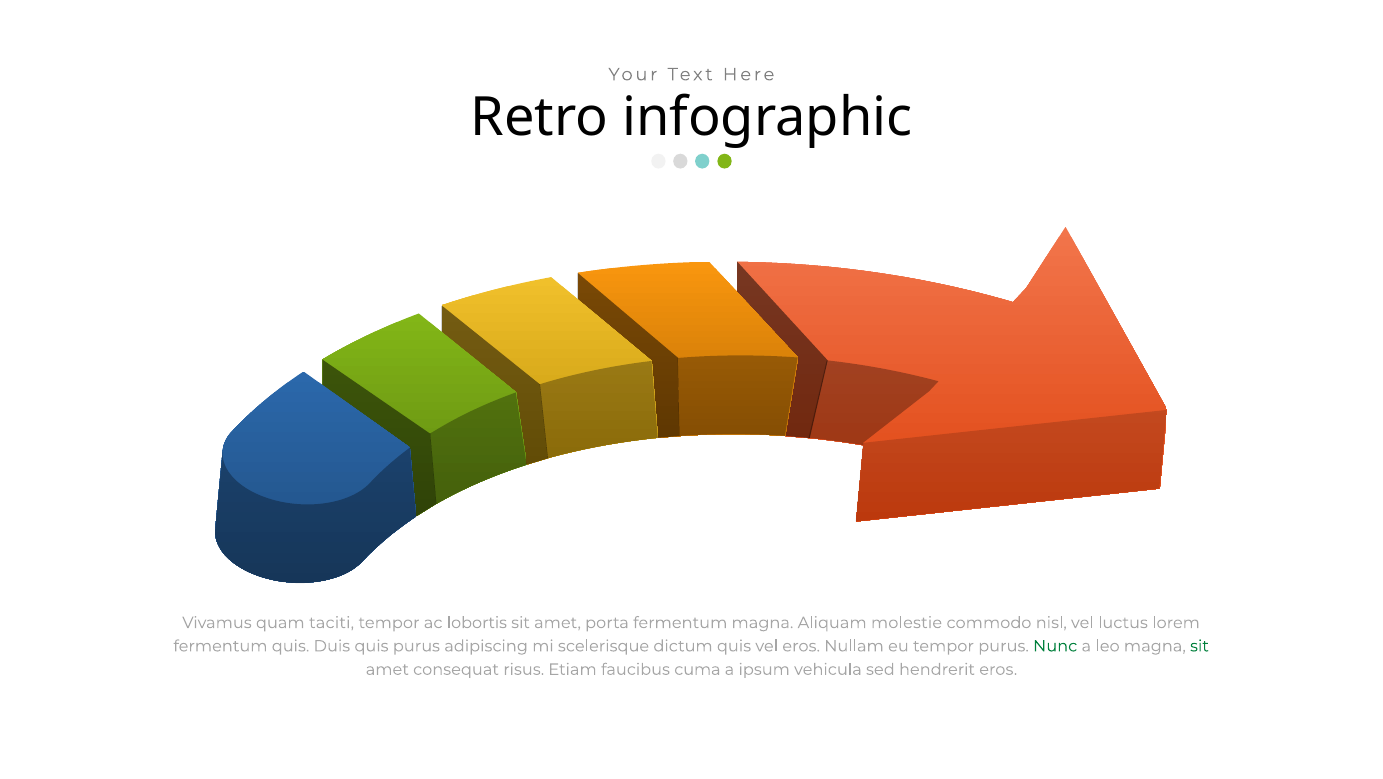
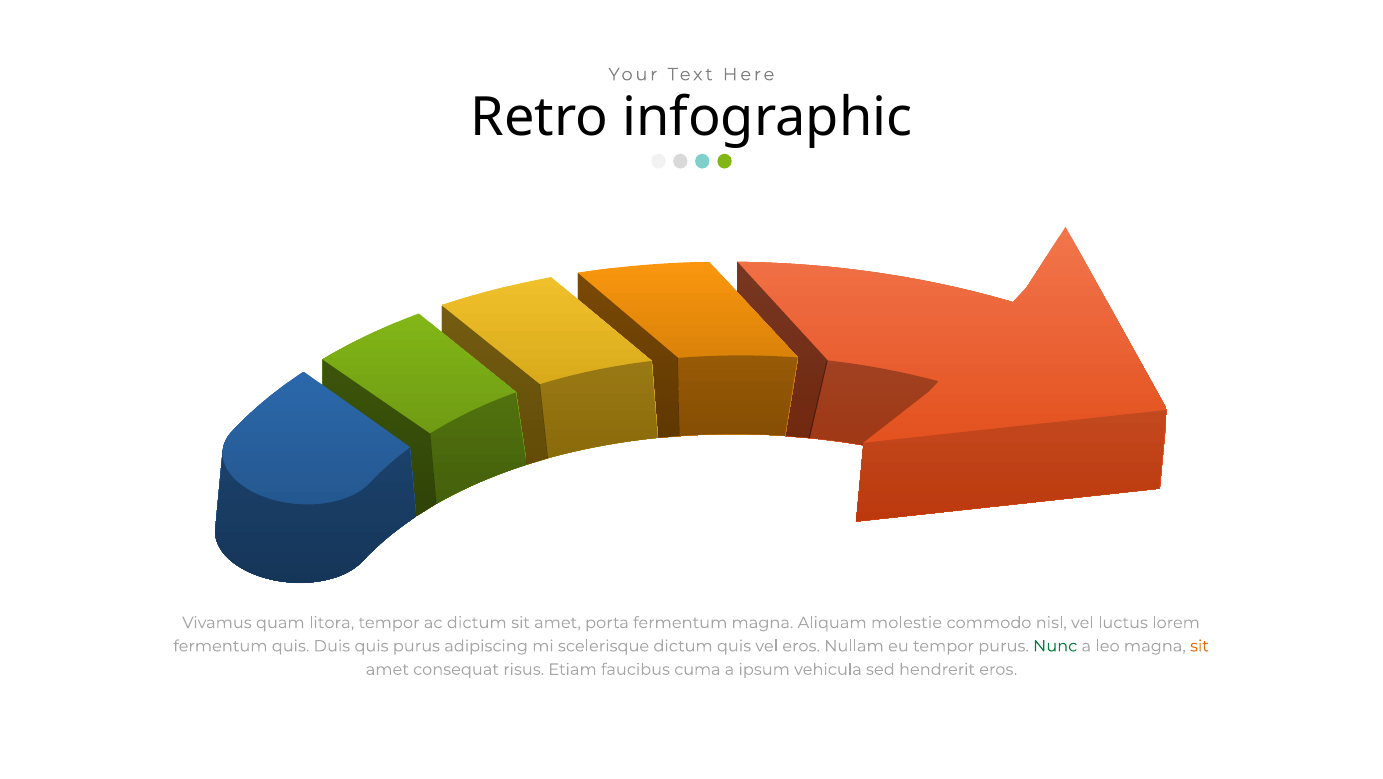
taciti: taciti -> litora (332, 623)
ac lobortis: lobortis -> dictum (477, 623)
sit colour: green -> orange (1199, 646)
